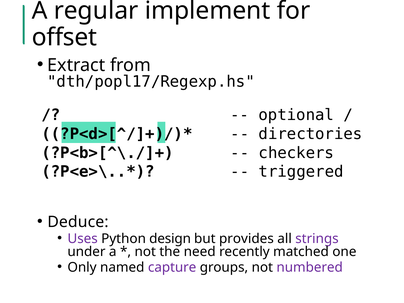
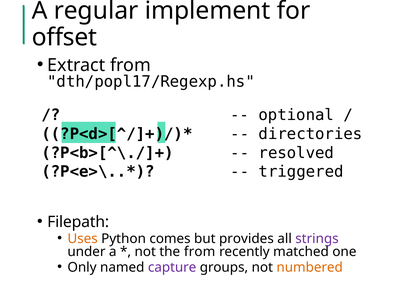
checkers: checkers -> resolved (296, 153)
Deduce: Deduce -> Filepath (78, 222)
Uses colour: purple -> orange (83, 239)
design: design -> comes (170, 239)
the need: need -> from (200, 252)
numbered colour: purple -> orange (310, 267)
